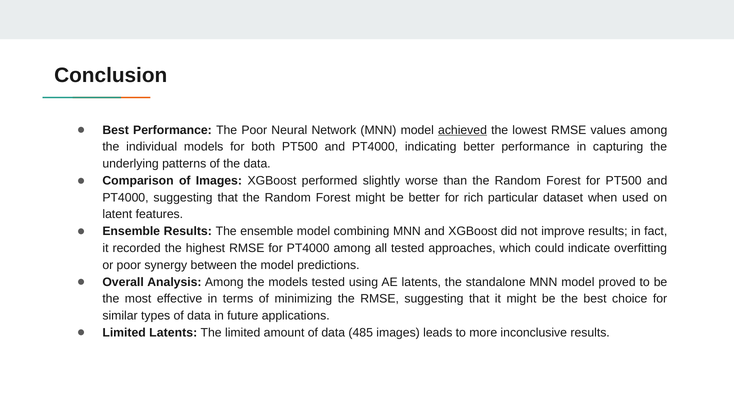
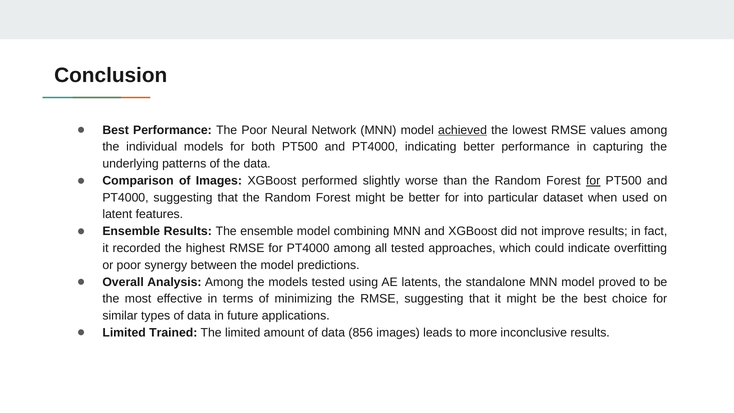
for underline: none -> present (593, 181)
rich: rich -> into (474, 198)
Limited Latents: Latents -> Trained (173, 333)
485: 485 -> 856 (361, 333)
